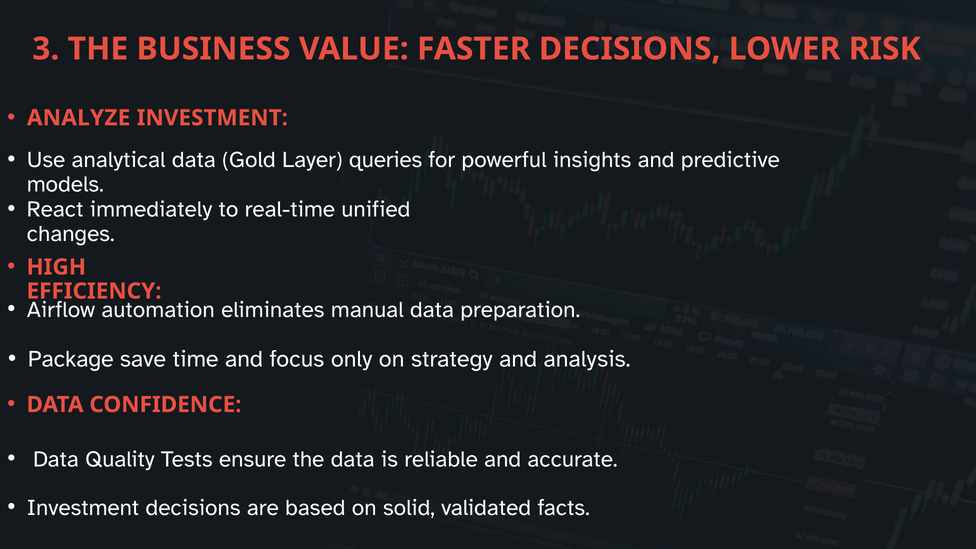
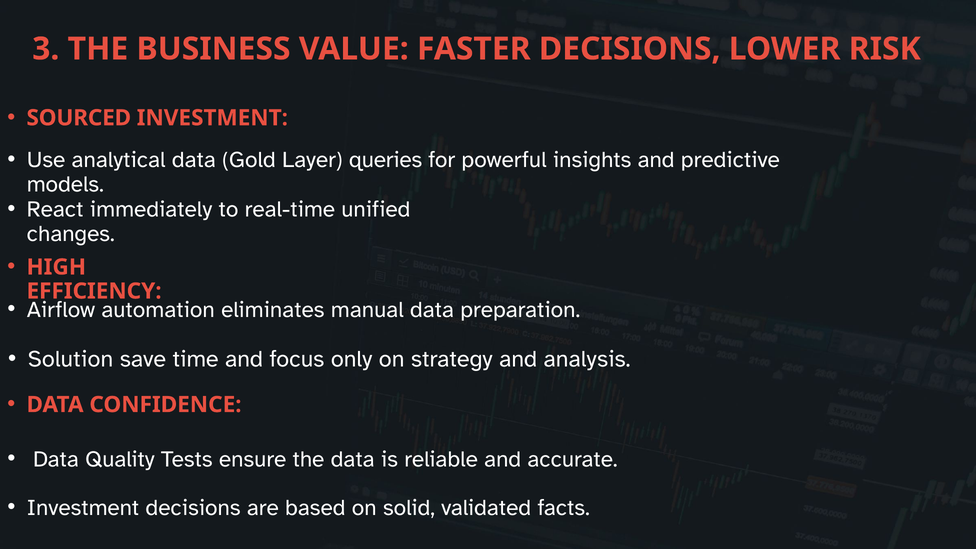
ANALYZE: ANALYZE -> SOURCED (79, 118)
Package: Package -> Solution (71, 359)
